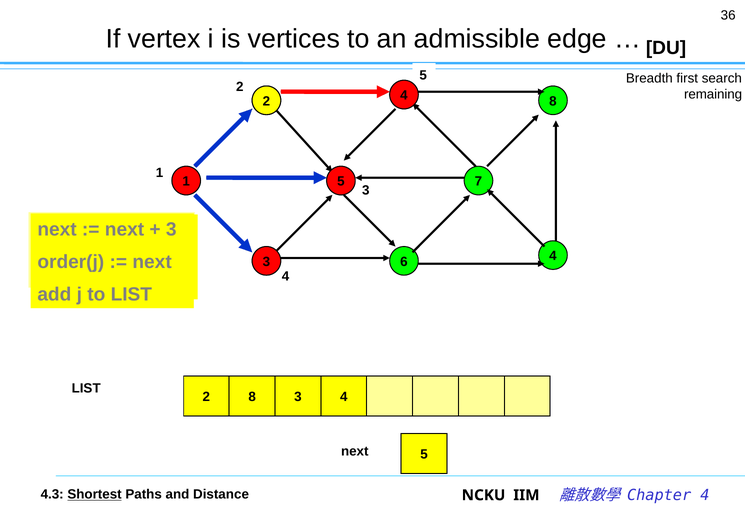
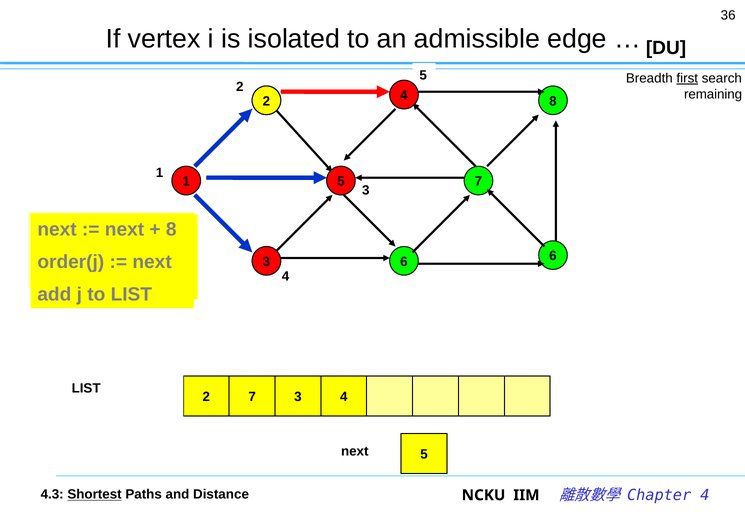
vertices: vertices -> isolated (294, 39)
first underline: none -> present (687, 78)
3: 3 -> 8 (171, 230)
6 4: 4 -> 6 (553, 256)
2 8: 8 -> 7 (252, 397)
